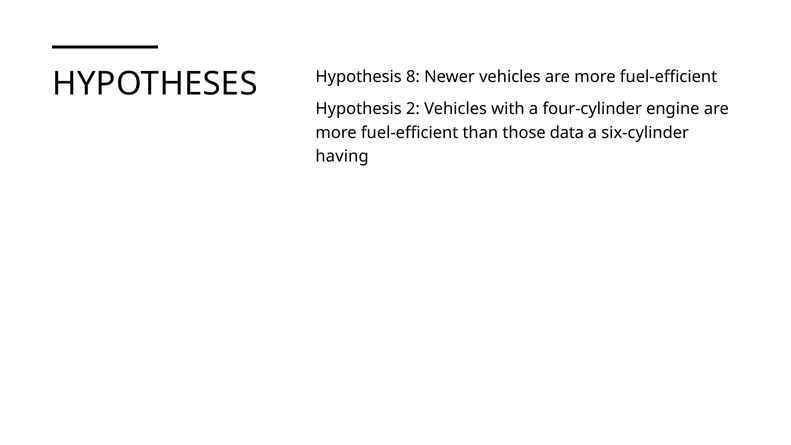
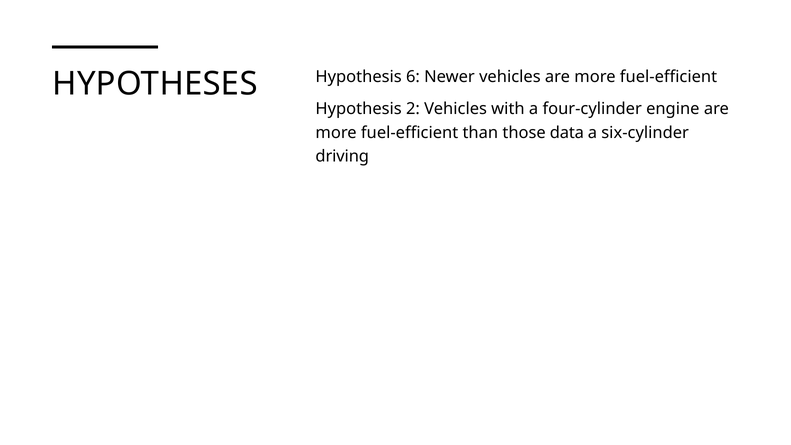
8: 8 -> 6 (413, 77)
having: having -> driving (342, 156)
